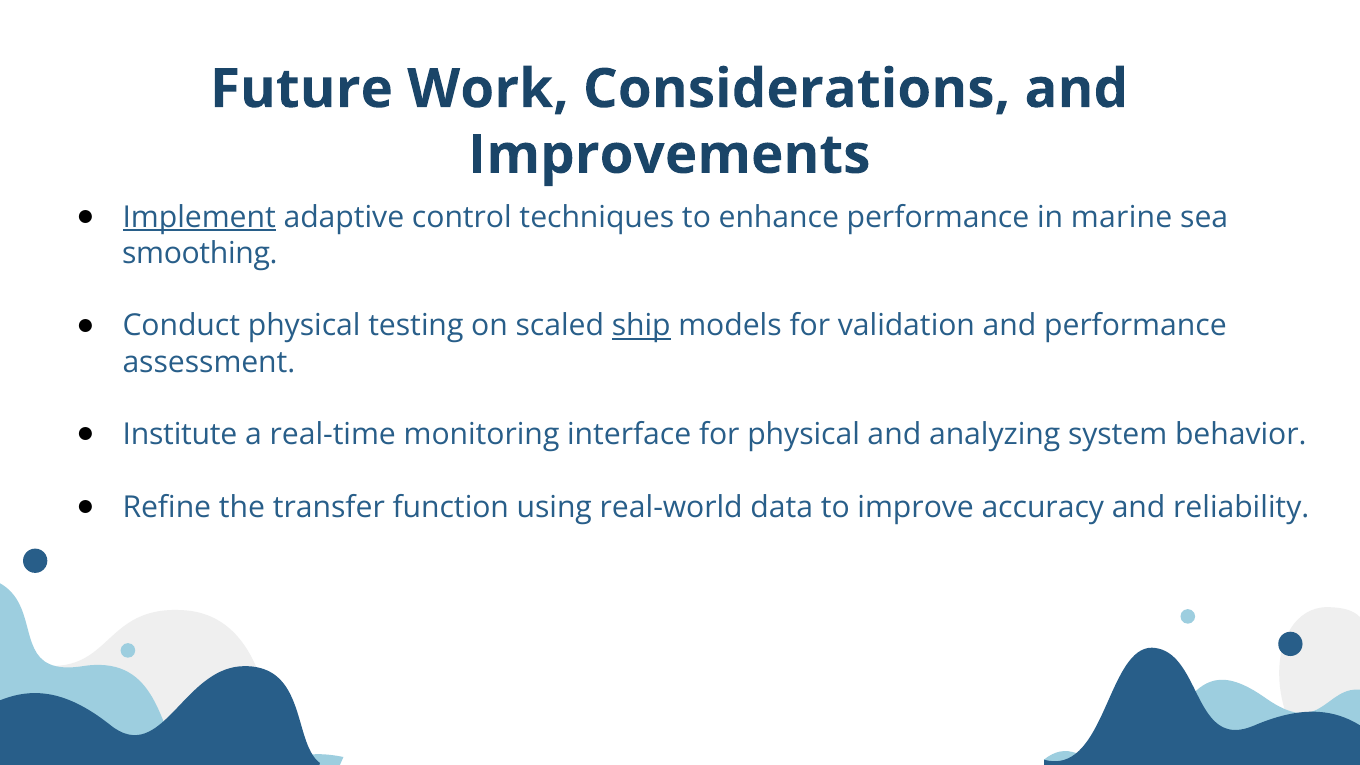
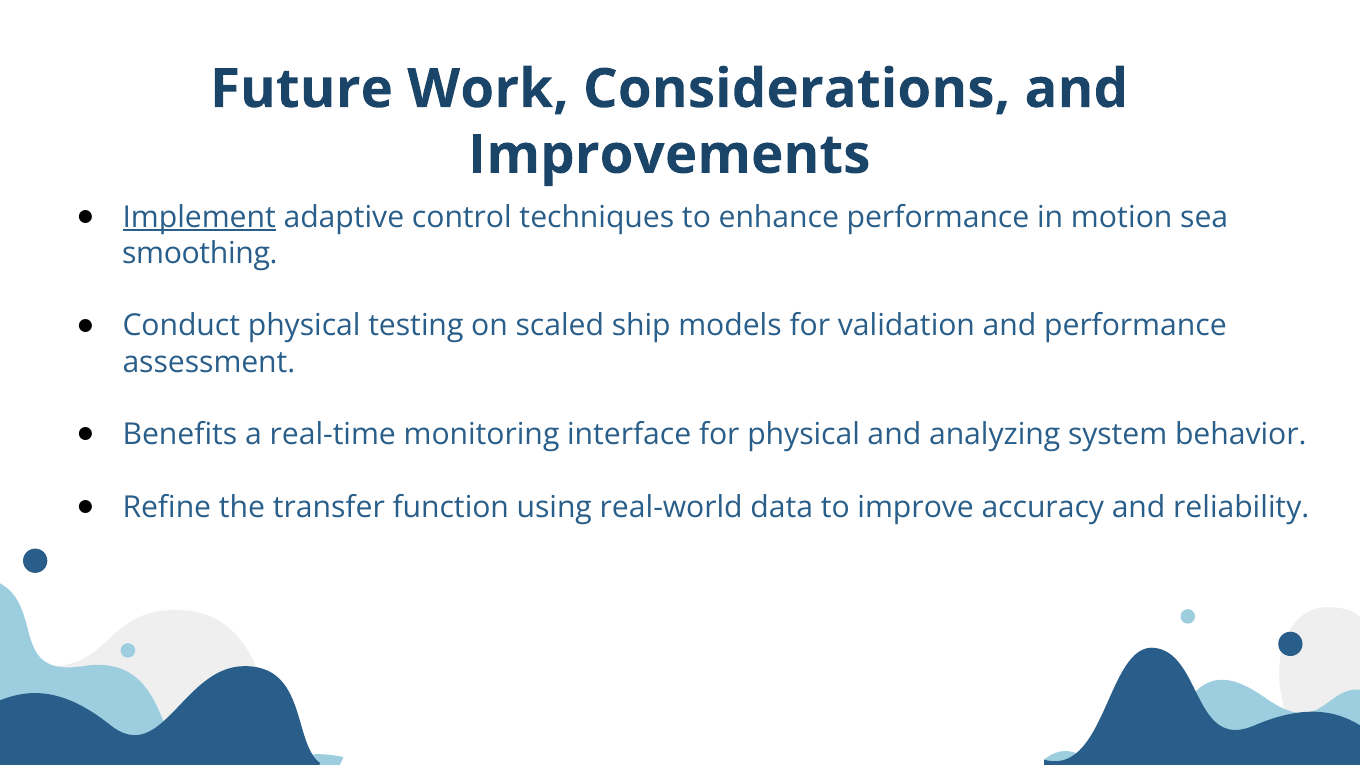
marine: marine -> motion (1122, 217)
ship underline: present -> none (641, 326)
Institute: Institute -> Benefits (180, 435)
